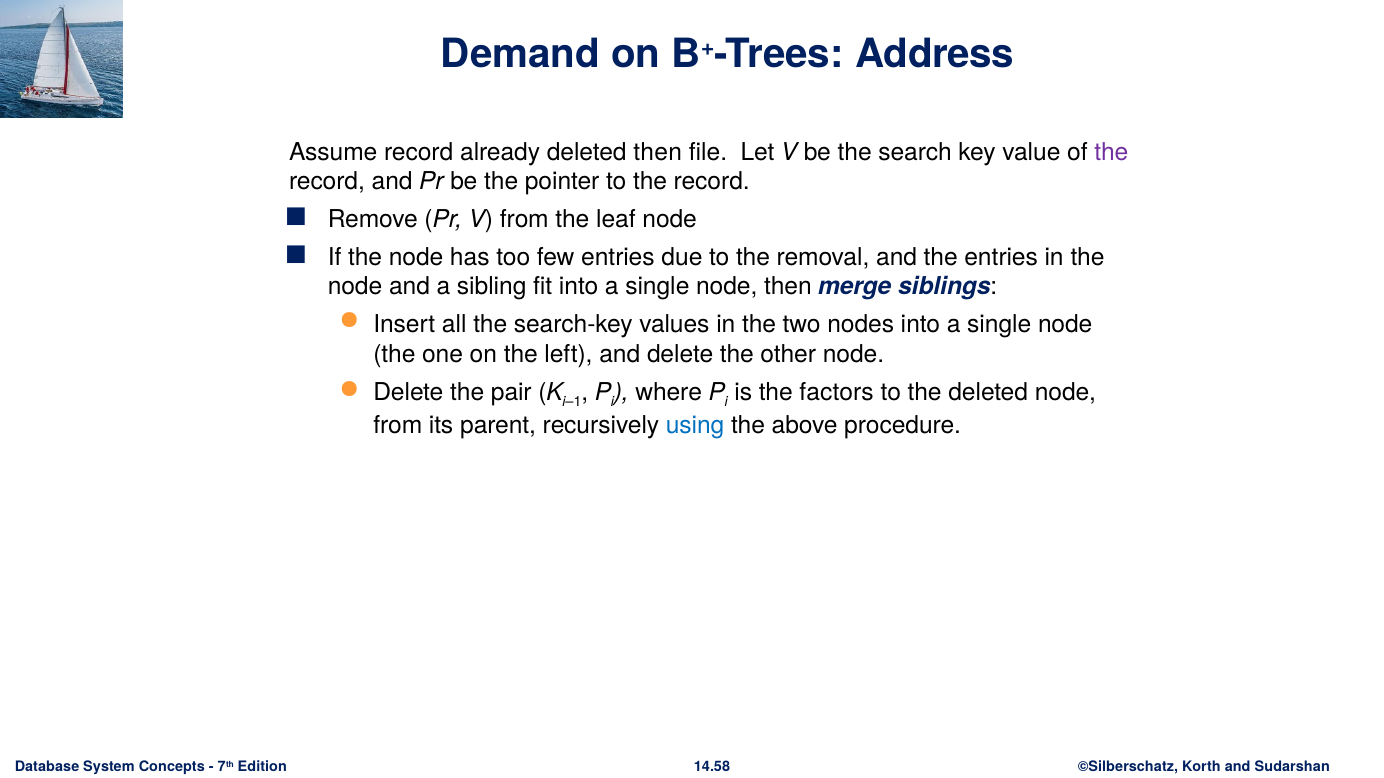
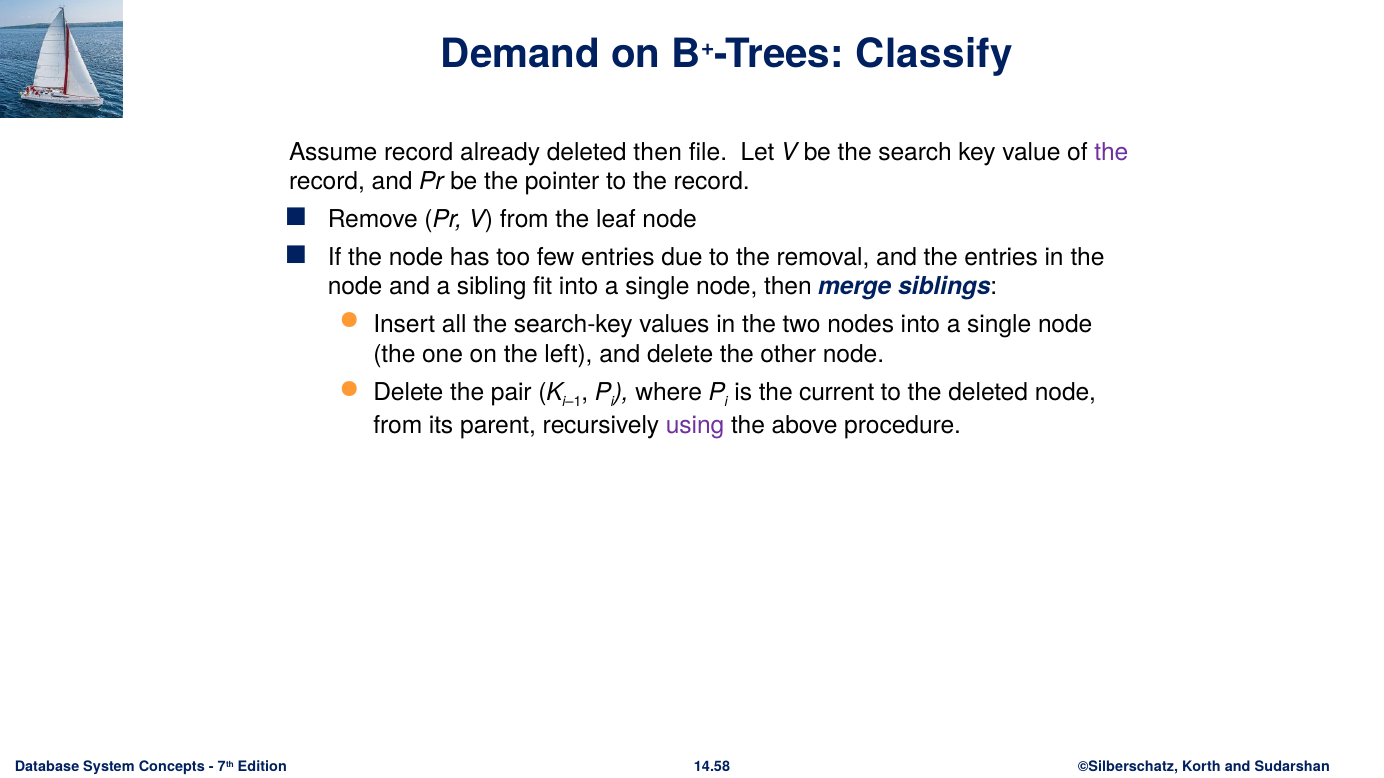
Address: Address -> Classify (934, 54)
factors: factors -> current (837, 392)
using colour: blue -> purple (695, 426)
